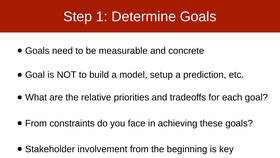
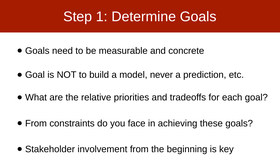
setup: setup -> never (161, 75)
